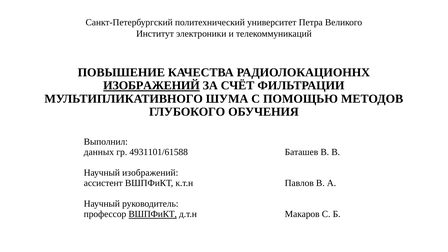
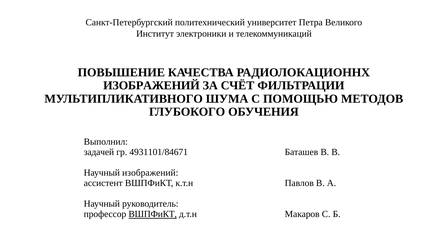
ИЗОБРАЖЕНИЙ underline: present -> none (151, 86)
данных: данных -> задачей (99, 152)
4931101/61588: 4931101/61588 -> 4931101/84671 (159, 152)
